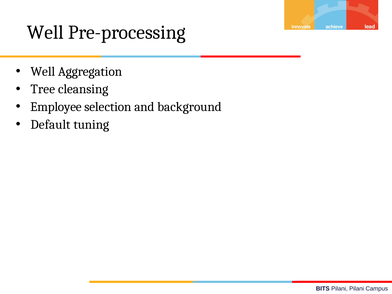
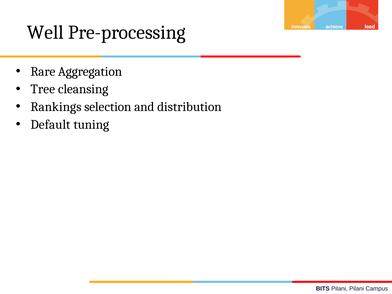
Well: Well -> Rare (43, 72)
Employee: Employee -> Rankings (56, 107)
background: background -> distribution (190, 107)
